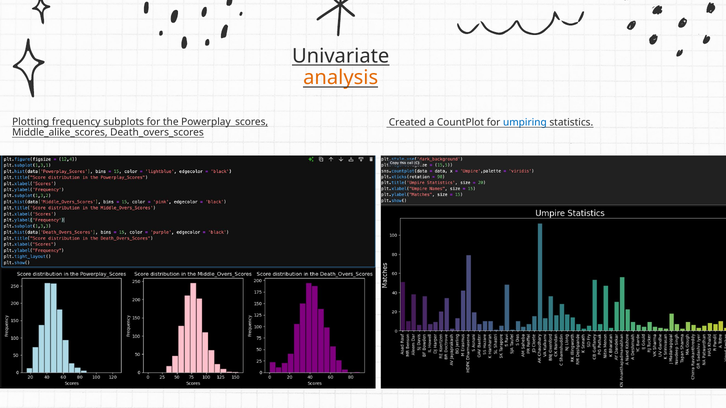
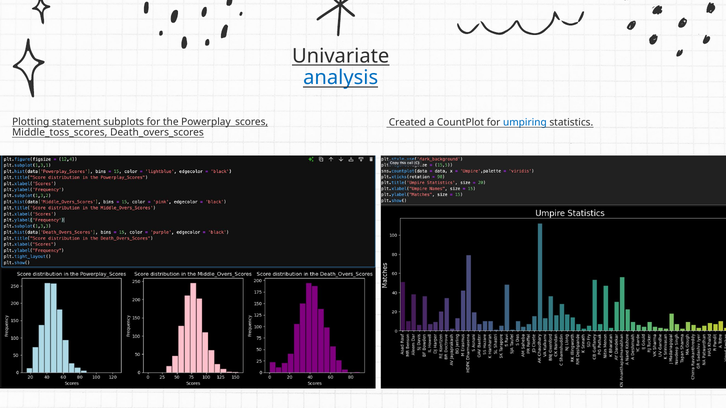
analysis colour: orange -> blue (341, 78)
frequency: frequency -> statement (76, 122)
Middle_alike_scores: Middle_alike_scores -> Middle_toss_scores (60, 133)
